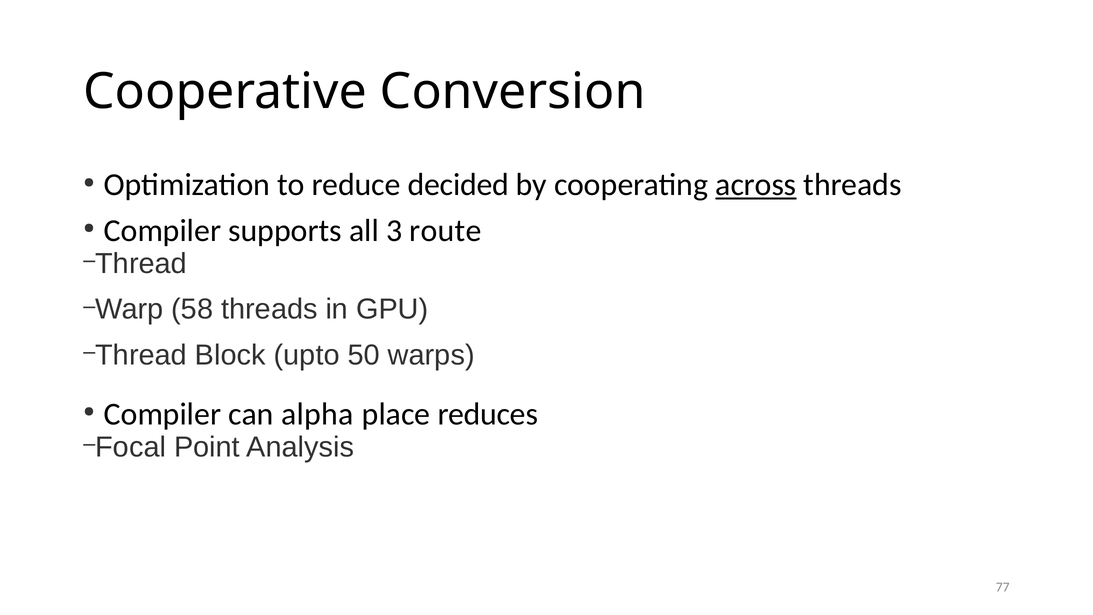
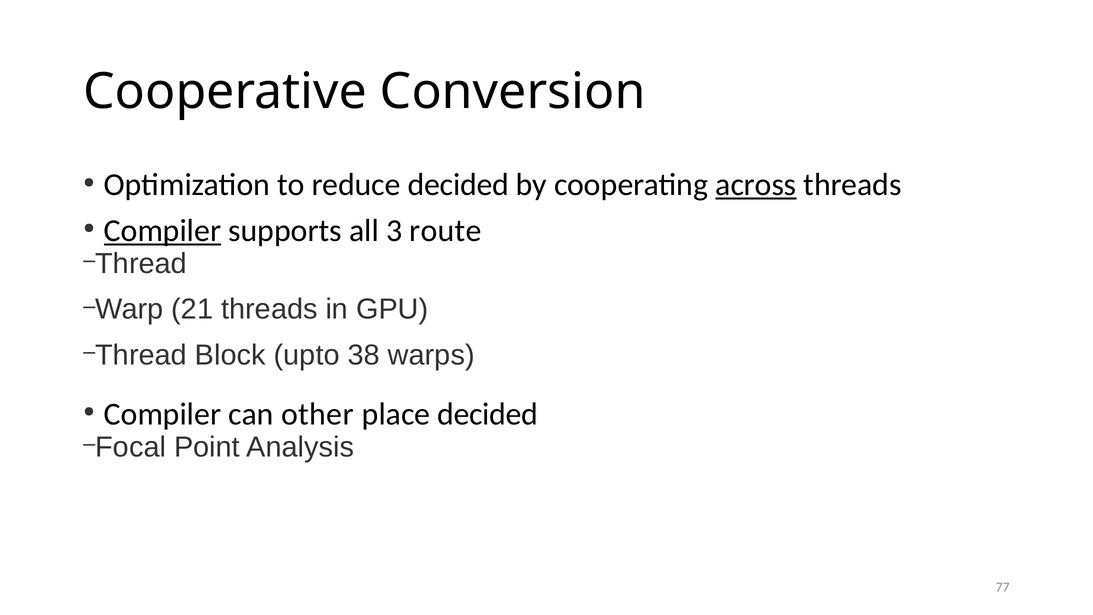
Compiler underline: none -> present (163, 231)
58: 58 -> 21 (192, 309)
50: 50 -> 38 (364, 355)
alpha: alpha -> other (317, 414)
place reduces: reduces -> decided (488, 414)
